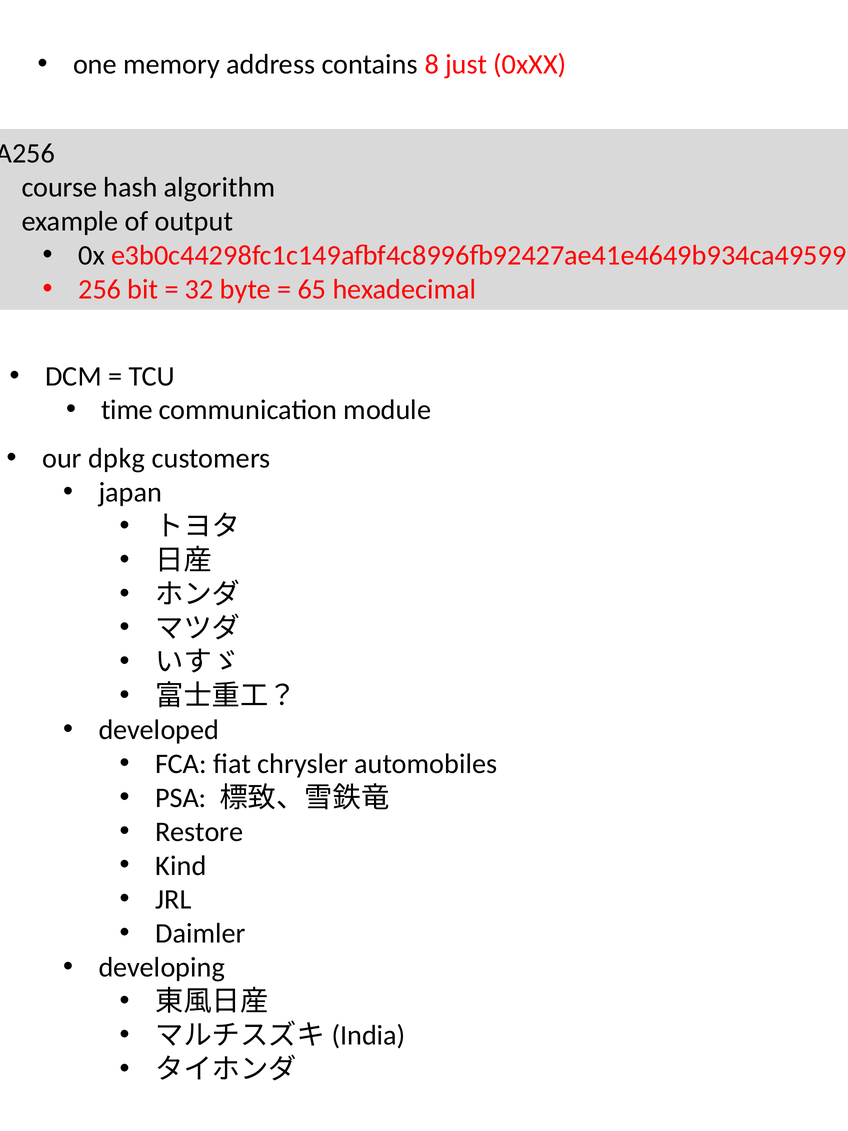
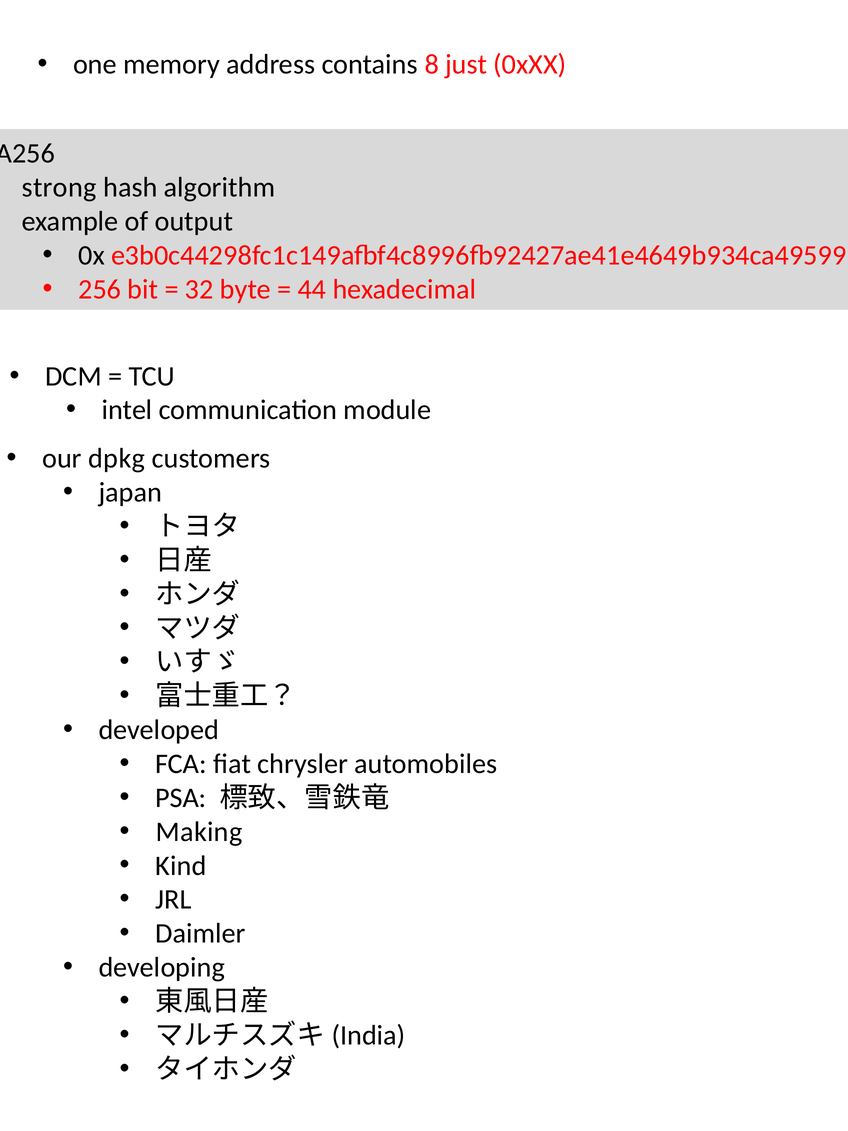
course: course -> strong (59, 187)
65: 65 -> 44 (312, 289)
time: time -> intel (127, 410)
Restore: Restore -> Making (199, 832)
